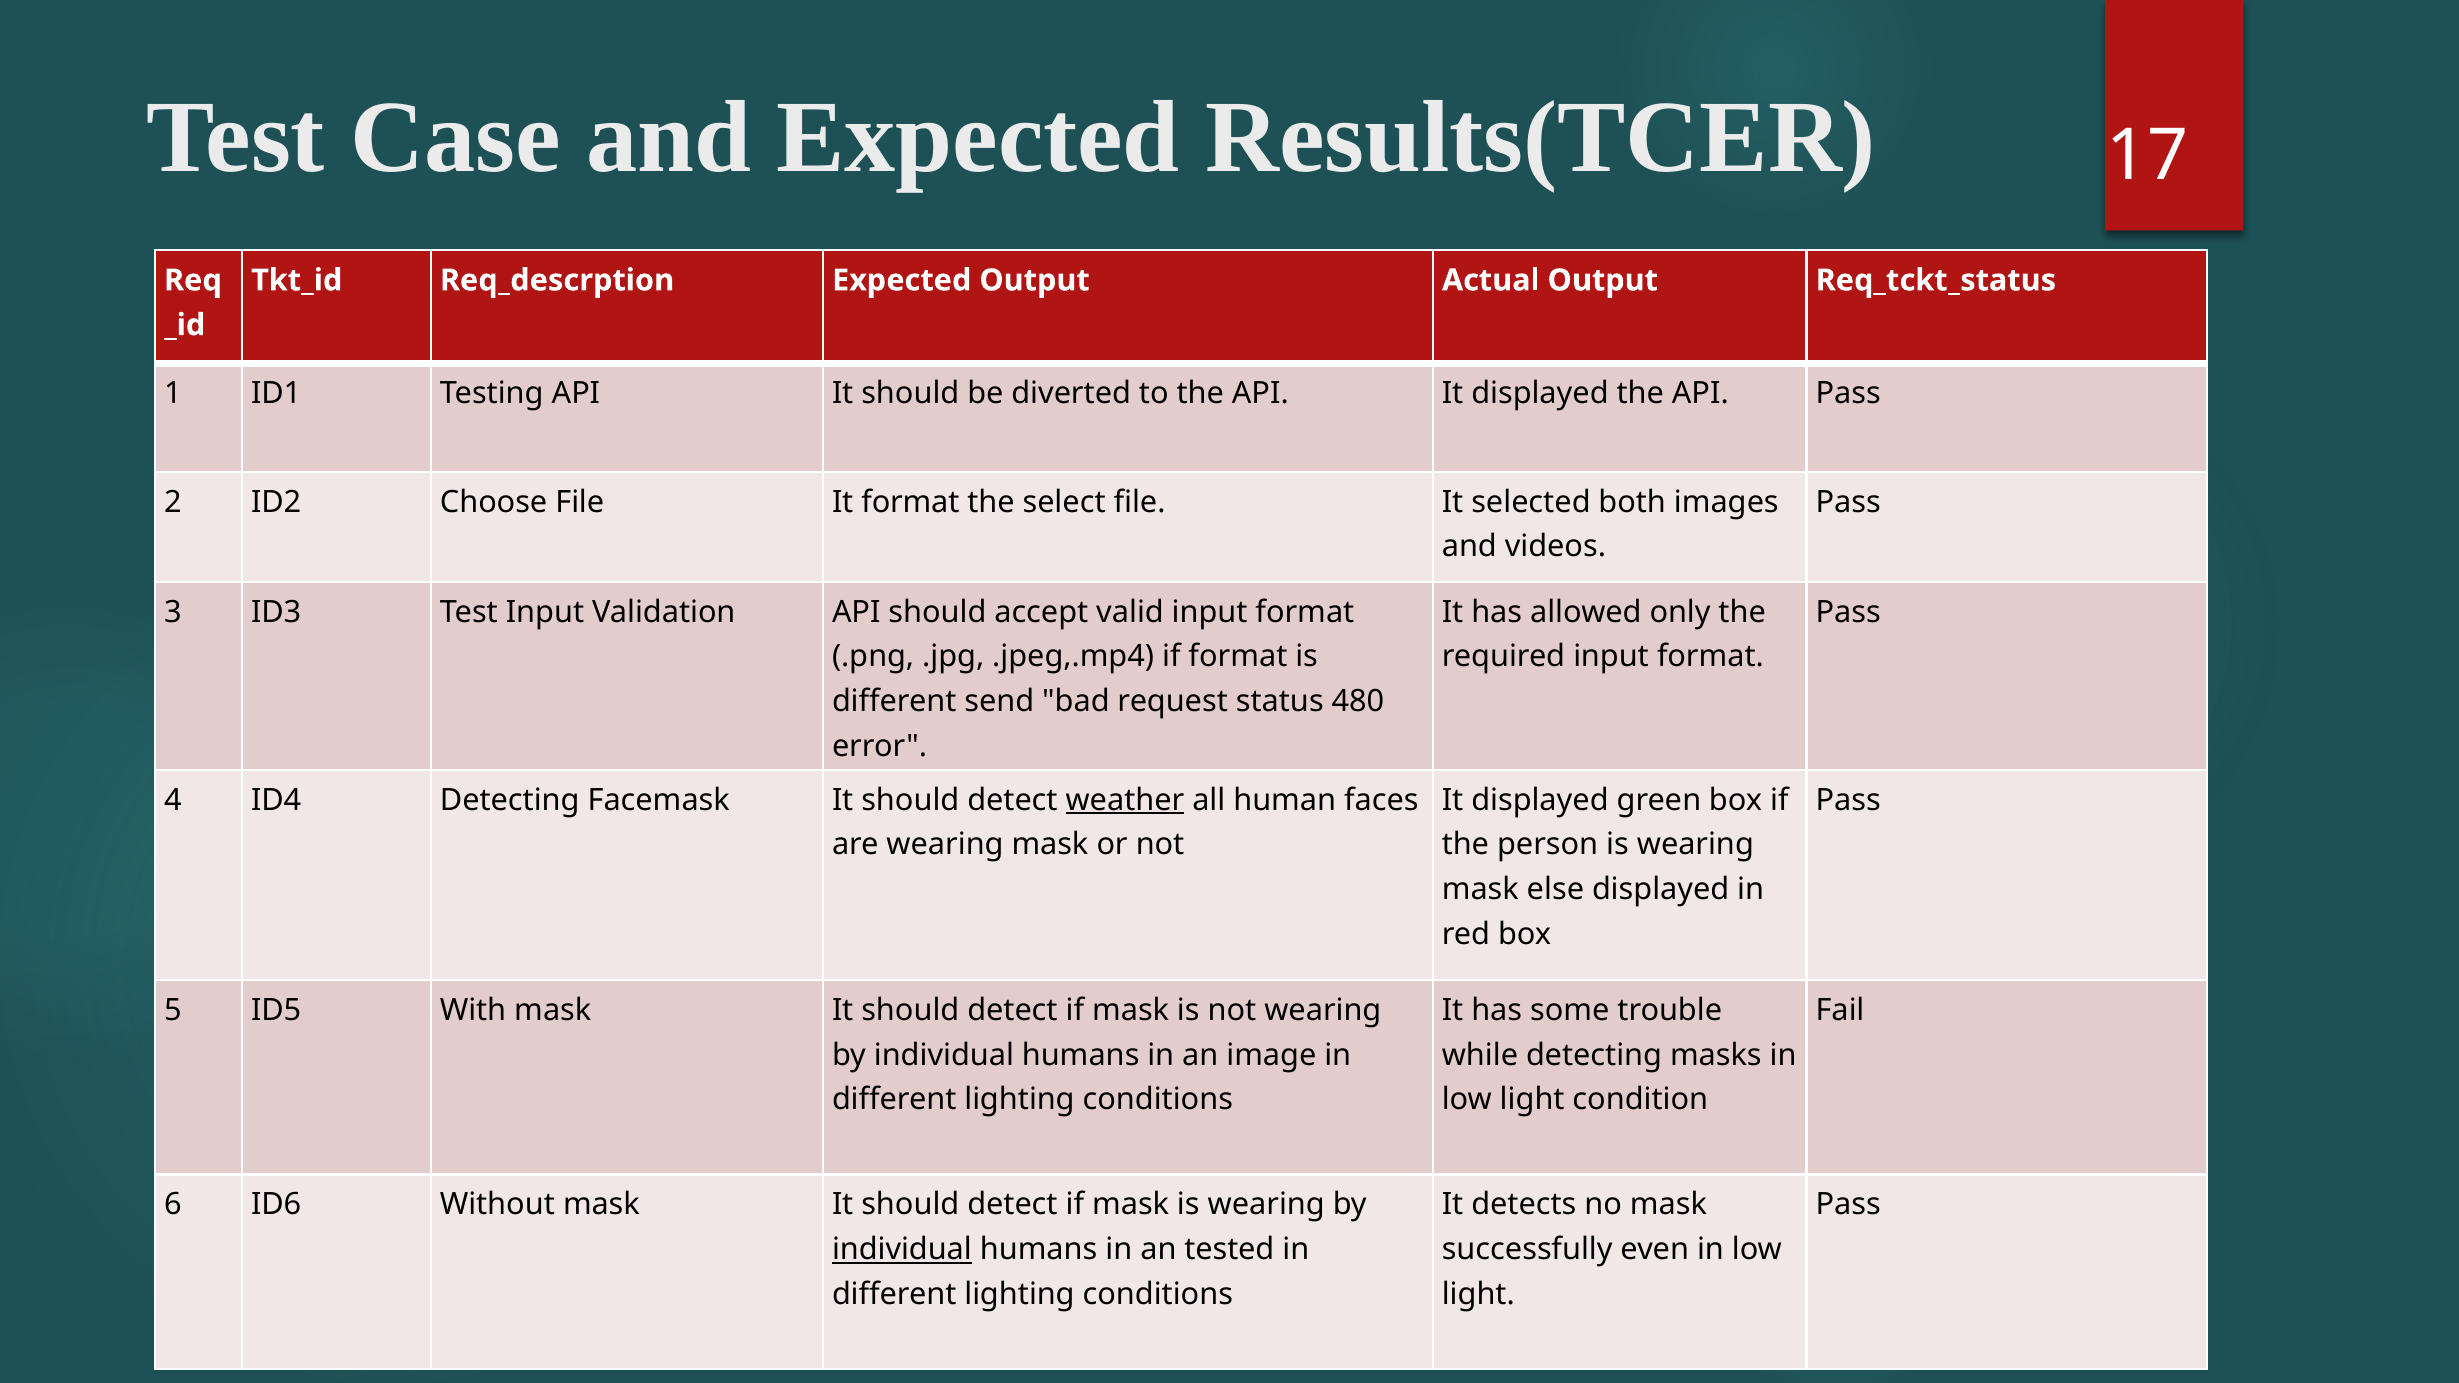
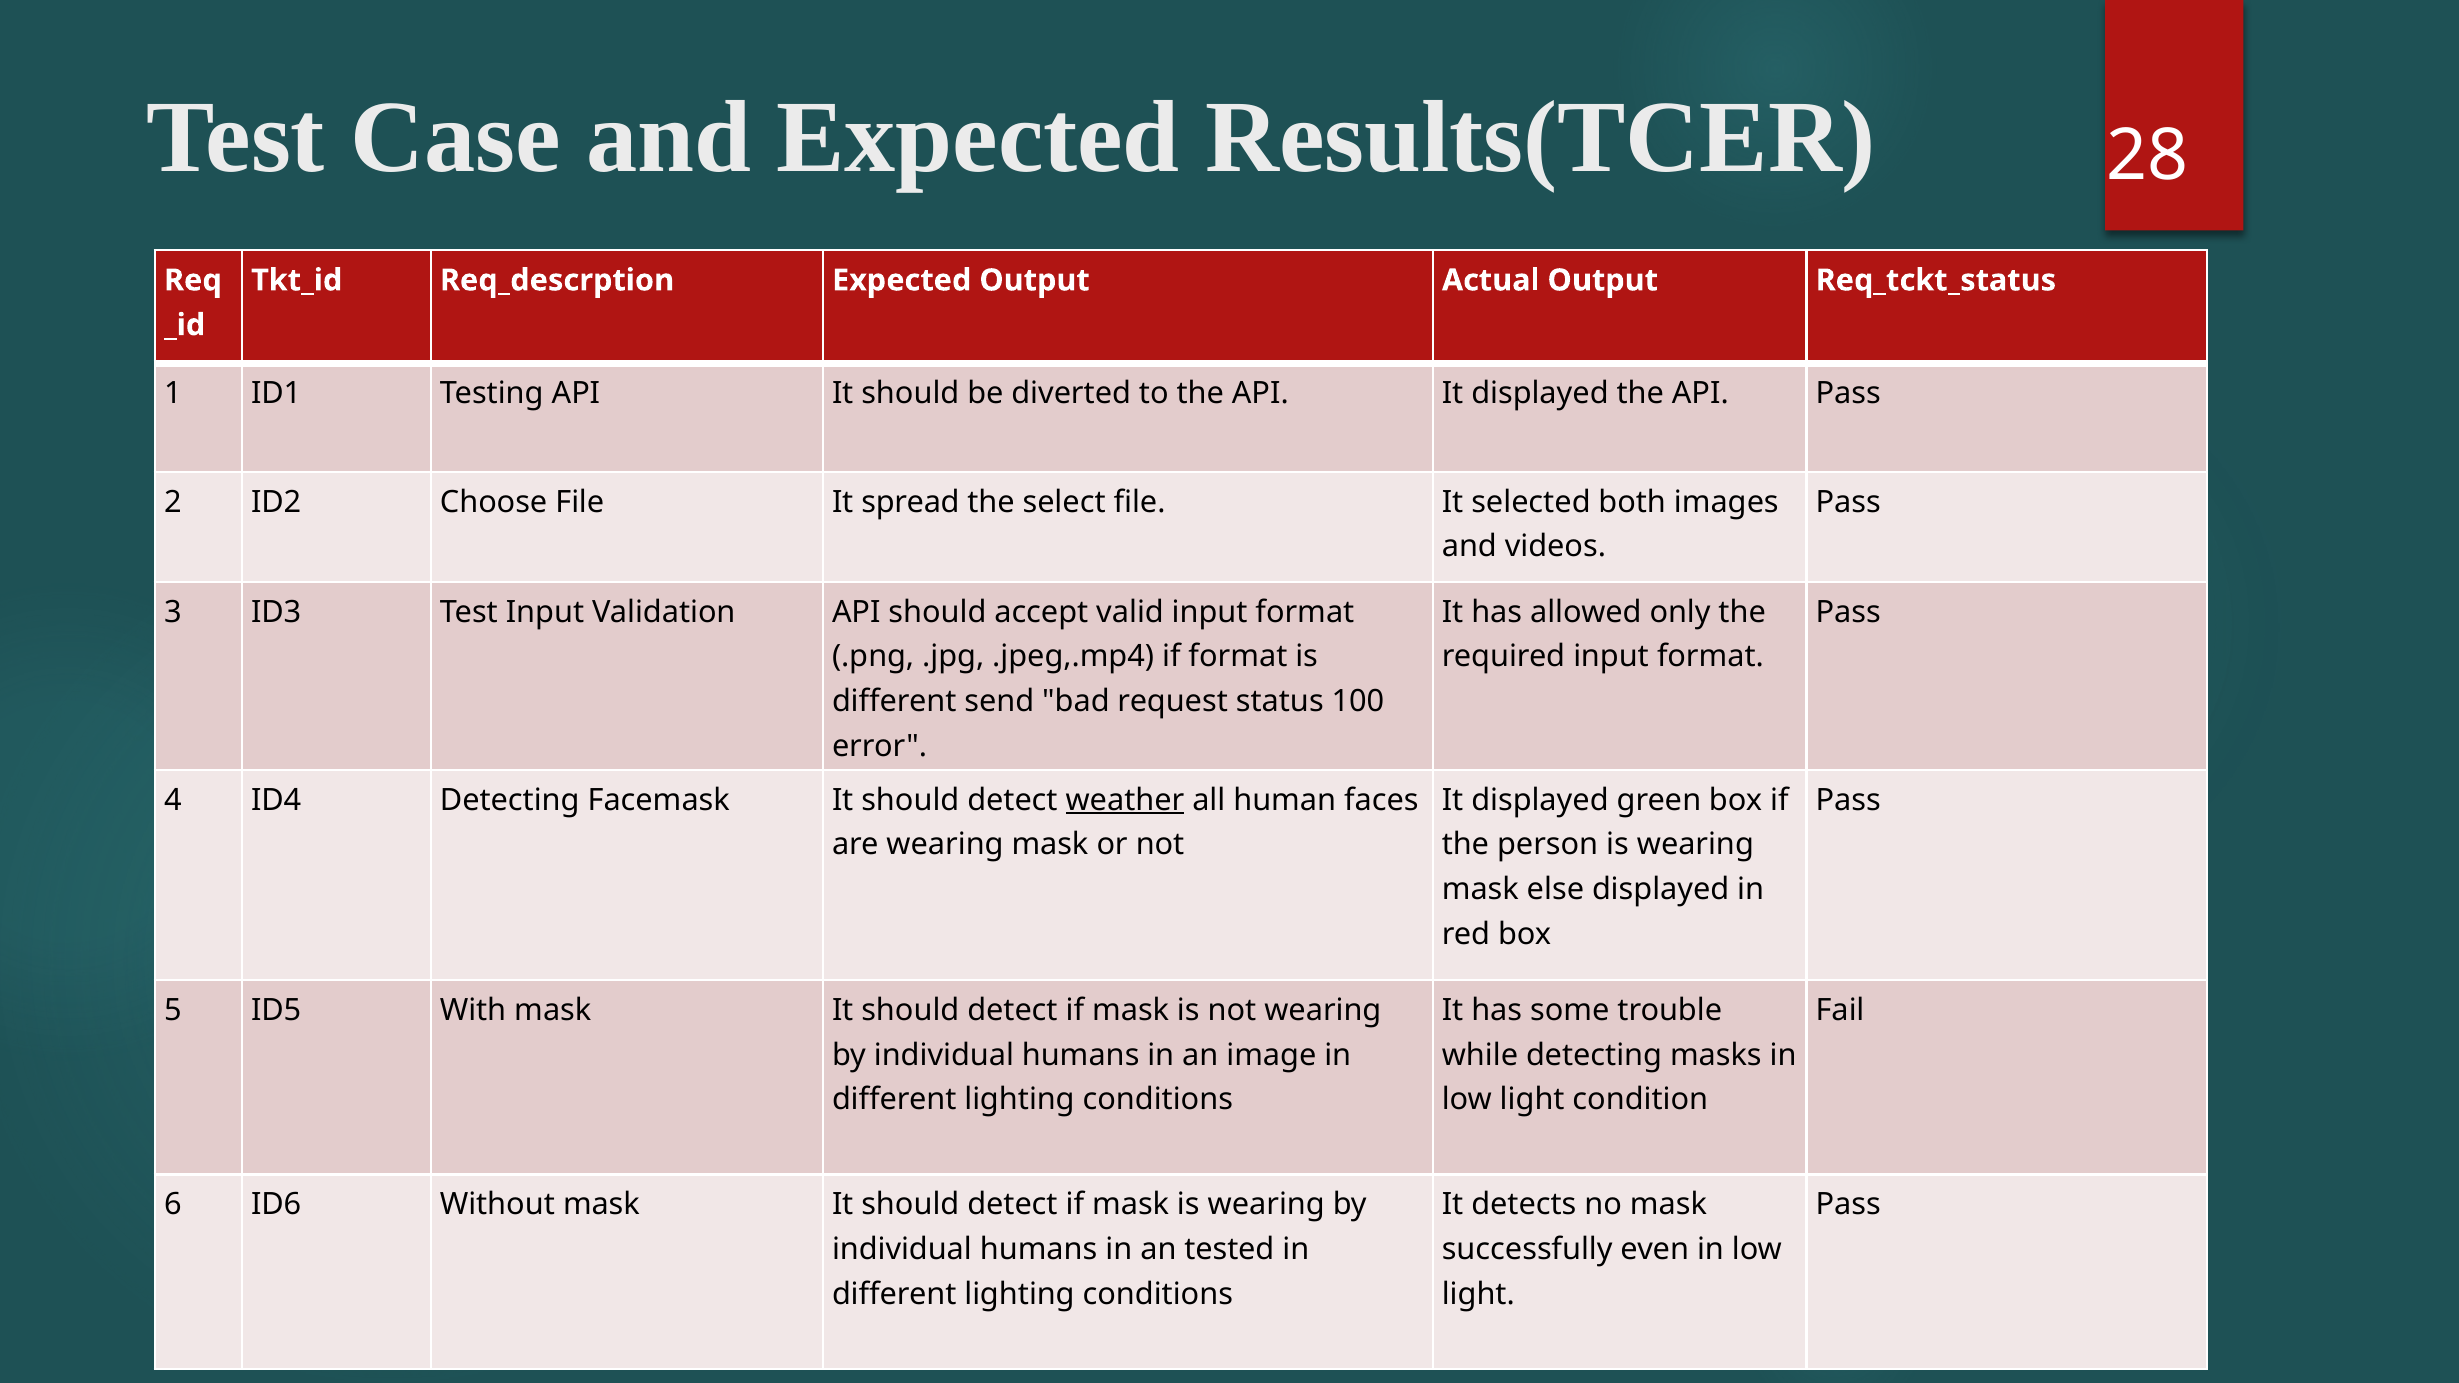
17: 17 -> 28 (2147, 156)
It format: format -> spread (910, 502)
480: 480 -> 100 (1358, 702)
individual underline: present -> none (902, 1250)
